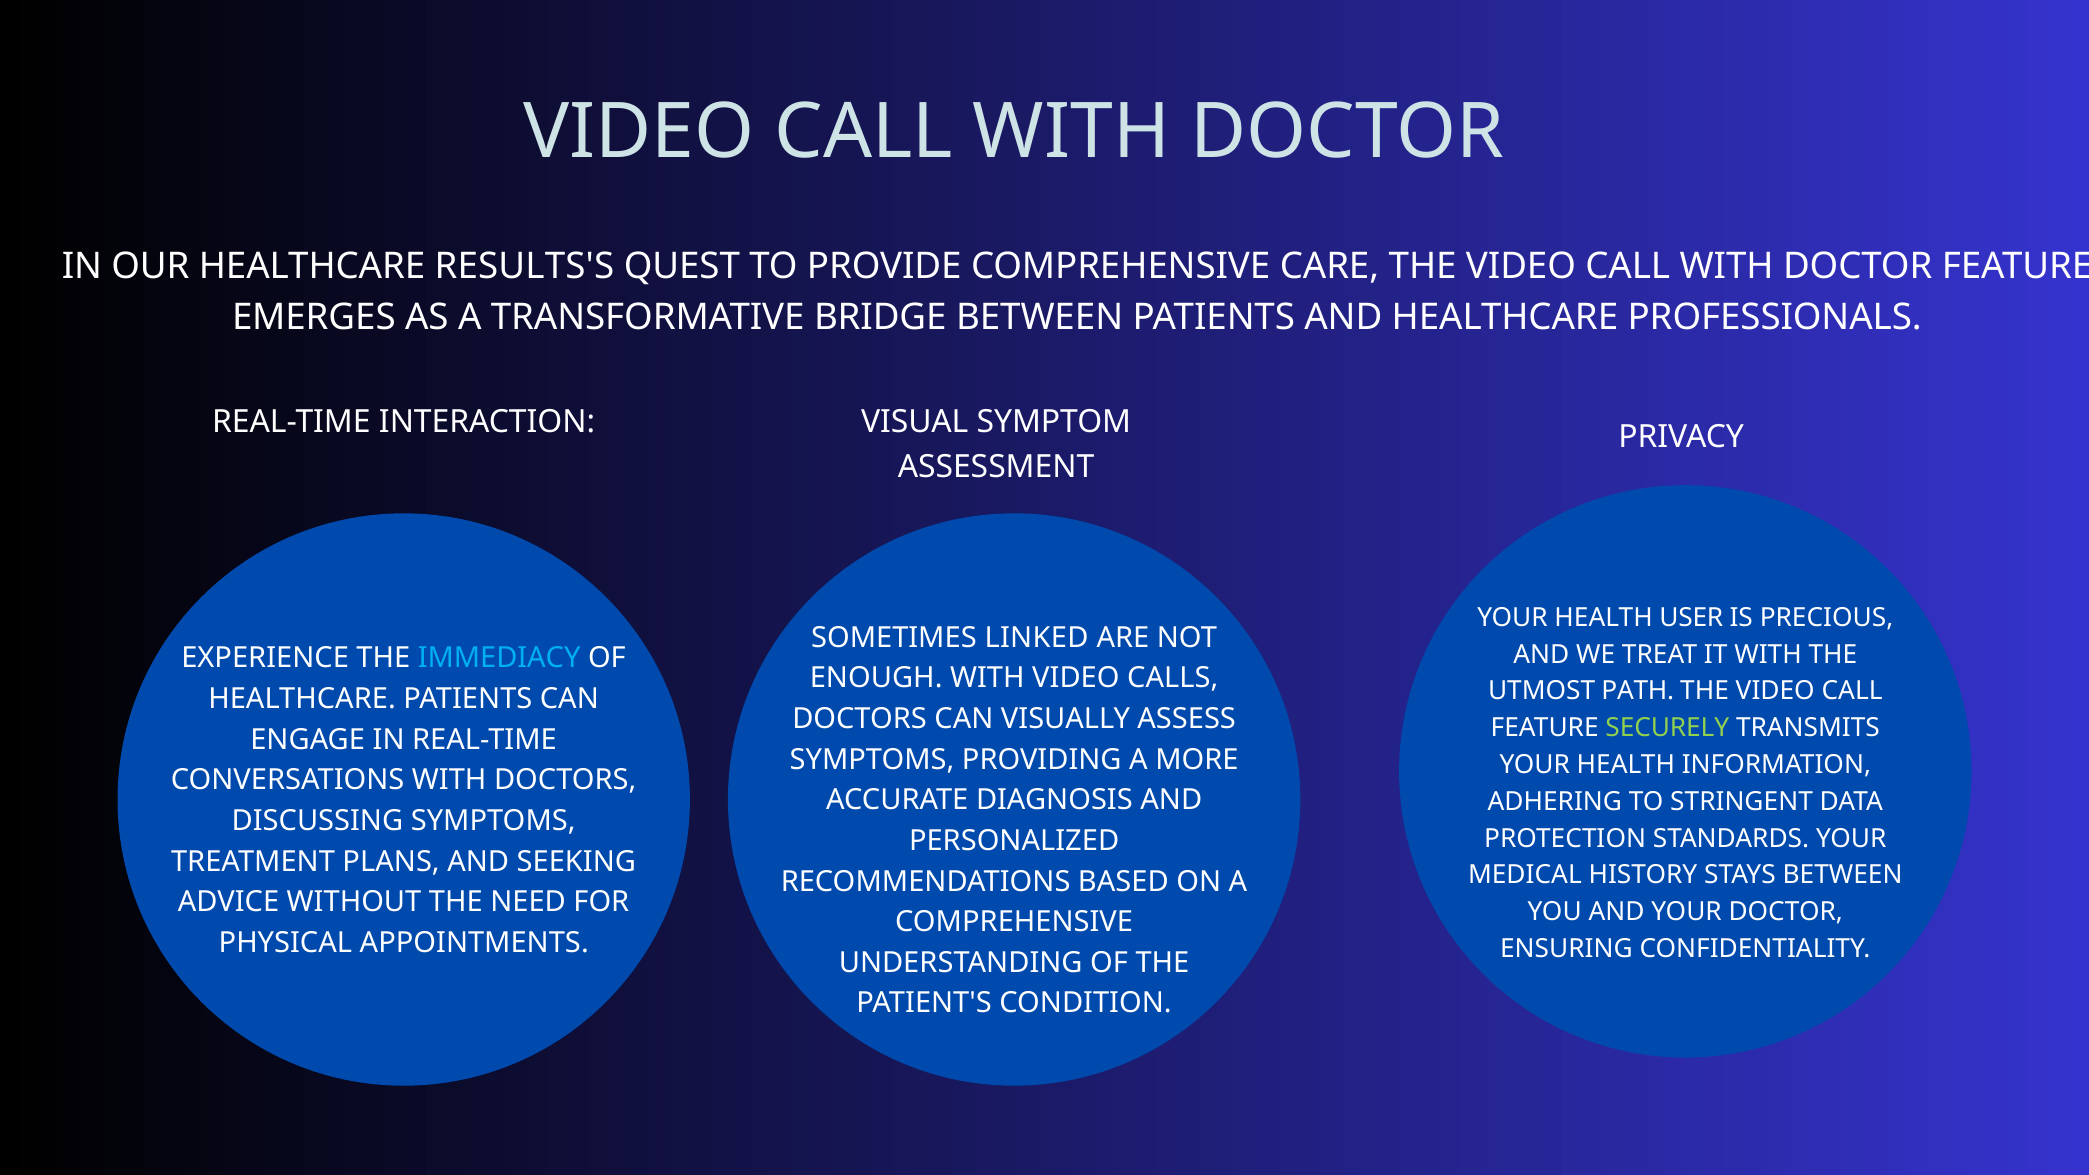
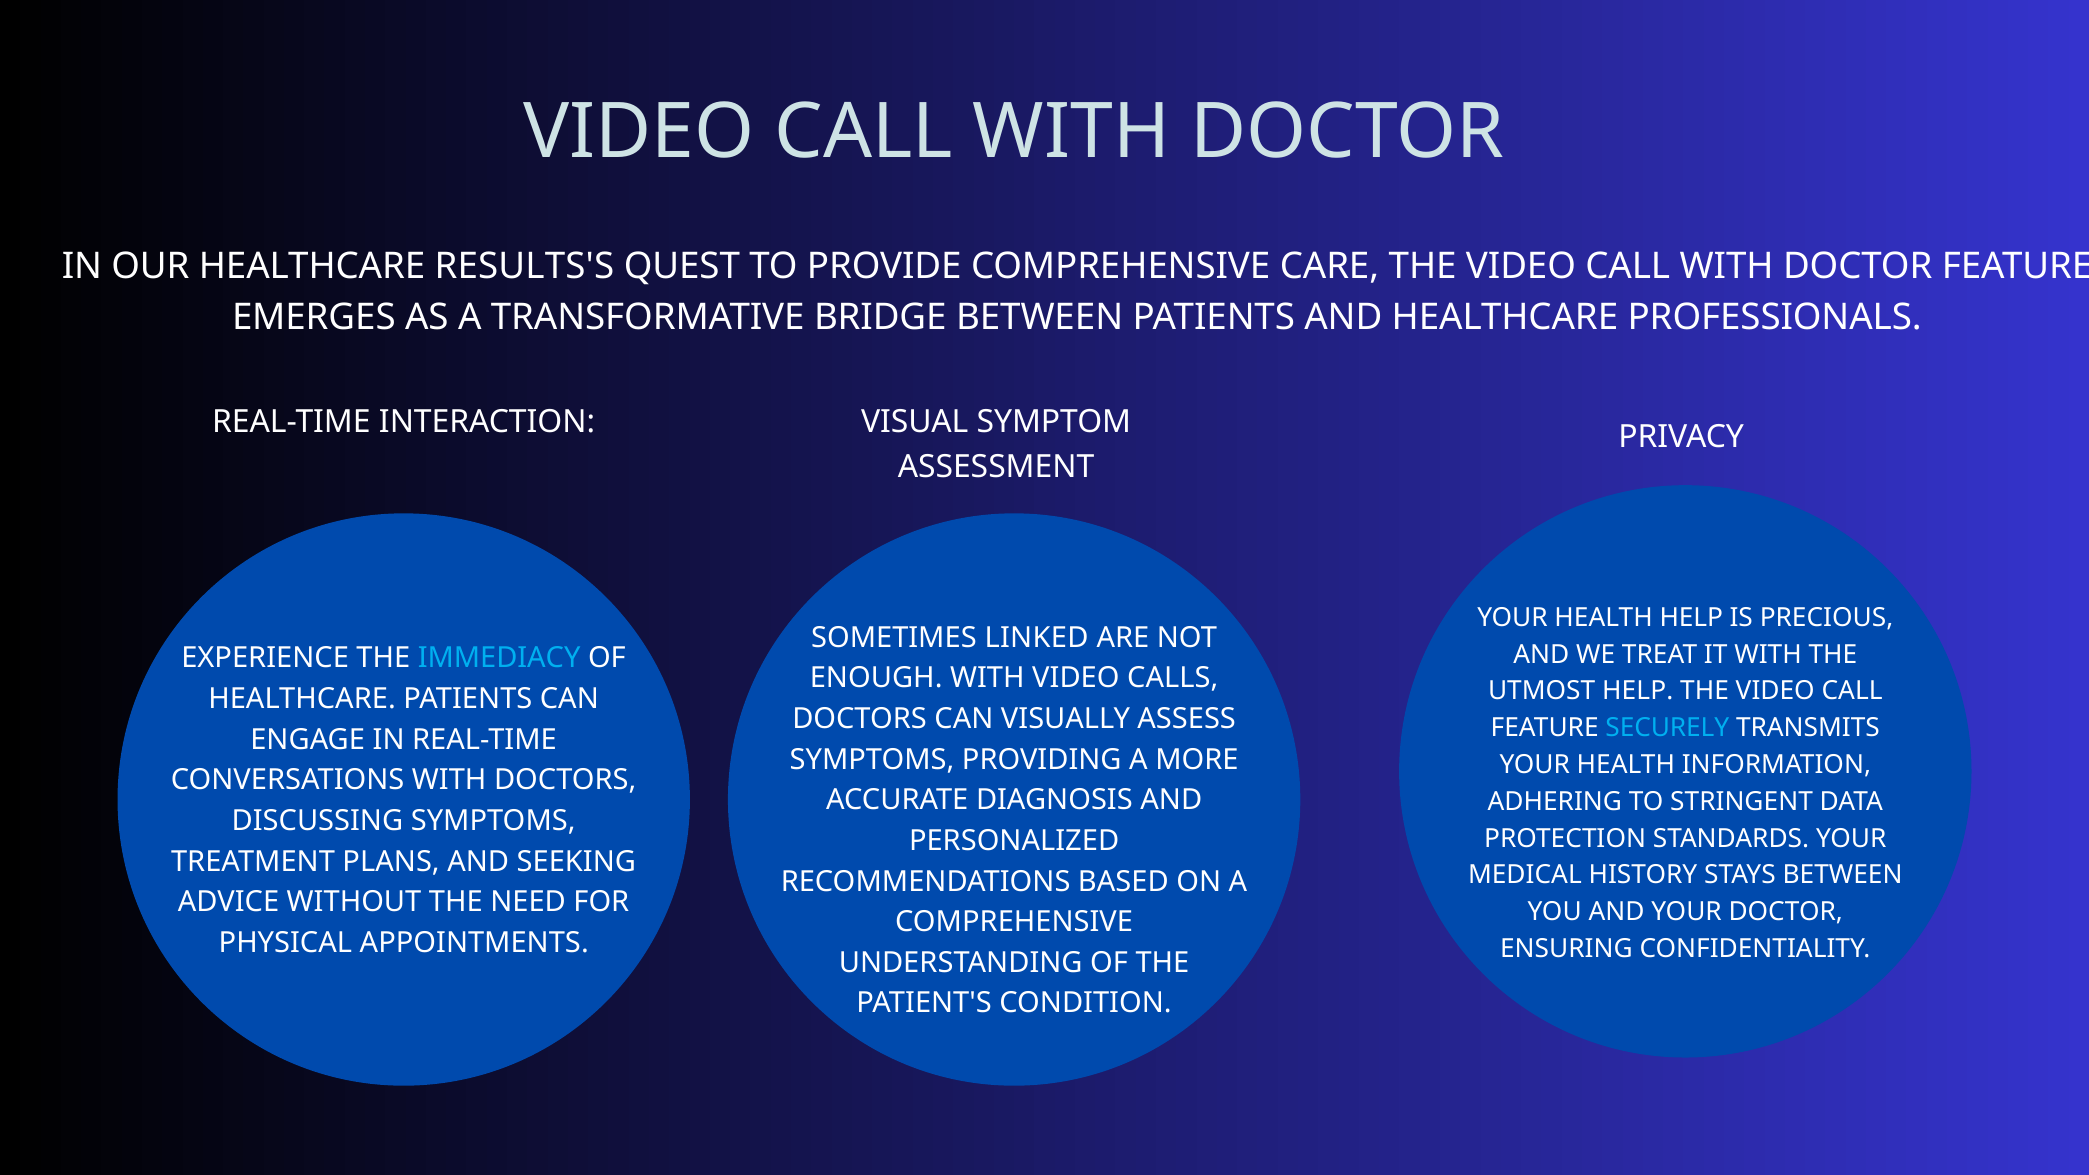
HEALTH USER: USER -> HELP (1691, 618)
UTMOST PATH: PATH -> HELP (1638, 691)
SECURELY colour: light green -> light blue (1667, 728)
